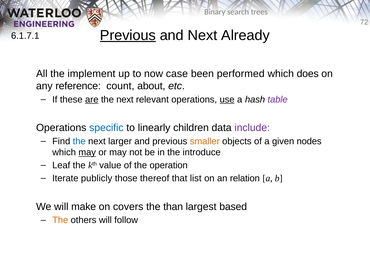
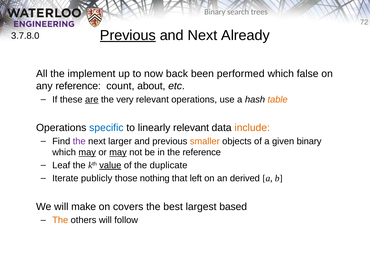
6.1.7.1: 6.1.7.1 -> 3.7.8.0 (25, 36)
case: case -> back (177, 73)
does: does -> false (308, 73)
next: next -> very (125, 99)
use underline: present -> none (227, 99)
table colour: purple -> orange (278, 99)
linearly children: children -> relevant (191, 128)
include colour: purple -> orange (252, 128)
the colour: blue -> purple (79, 141)
given nodes: nodes -> binary (309, 141)
may underline: none -> present (118, 152)
the introduce: introduce -> reference (202, 152)
value underline: none -> present (110, 165)
operation: operation -> duplicate (169, 165)
thereof: thereof -> nothing (155, 178)
list: list -> left (196, 178)
relation: relation -> derived (245, 178)
than: than -> best (173, 206)
